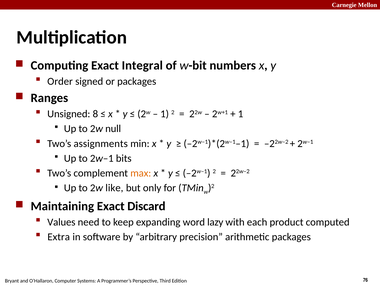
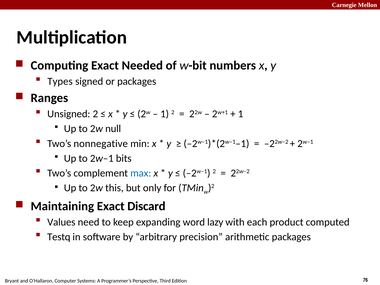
Integral: Integral -> Needed (142, 66)
Order: Order -> Types (60, 81)
Unsigned 8: 8 -> 2 (95, 114)
assignments: assignments -> nonnegative (101, 144)
max colour: orange -> blue (141, 173)
like: like -> this (114, 188)
Extra: Extra -> Testq (59, 237)
